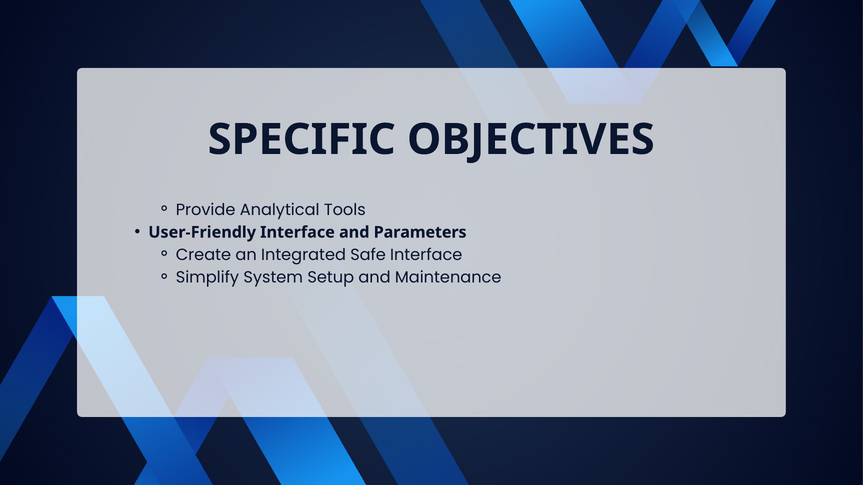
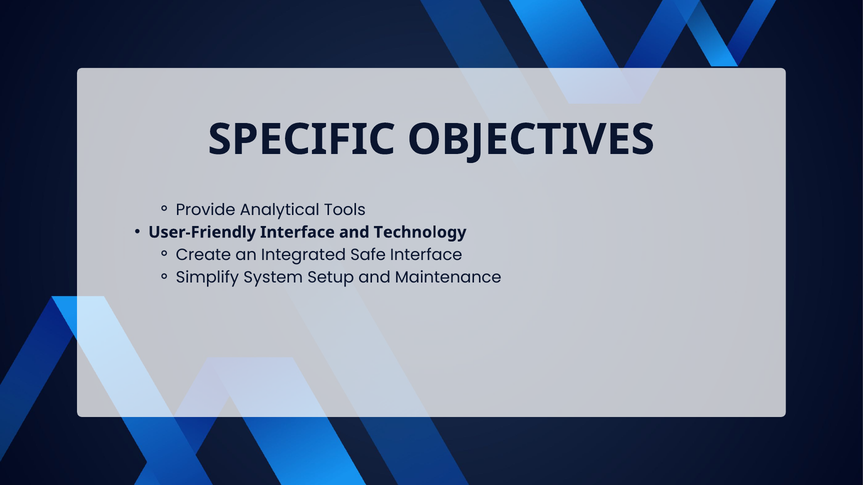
Parameters: Parameters -> Technology (420, 233)
